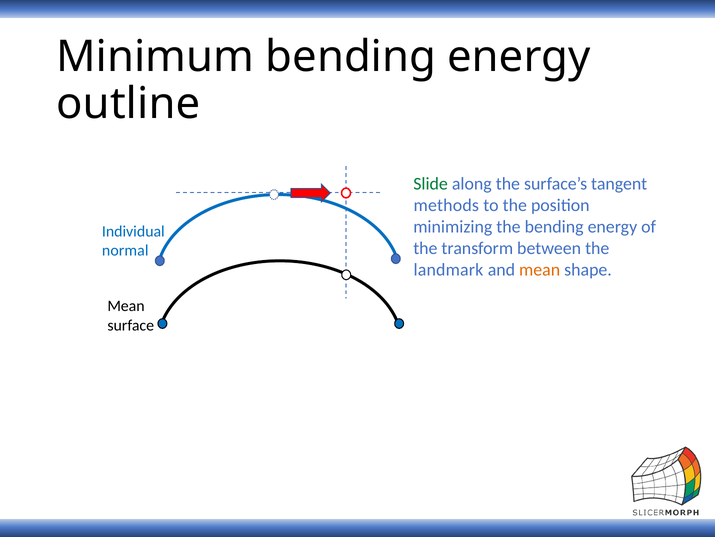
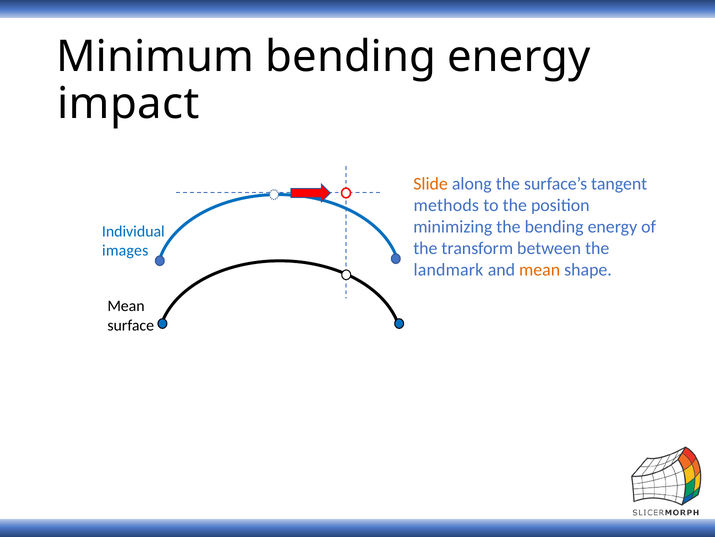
outline: outline -> impact (128, 104)
Slide colour: green -> orange (431, 183)
normal: normal -> images (125, 250)
